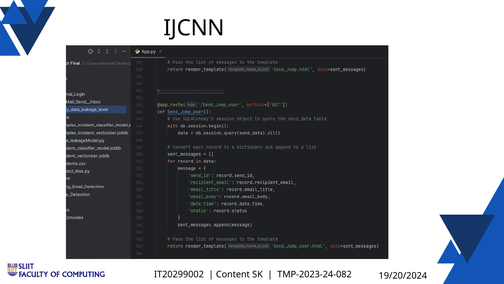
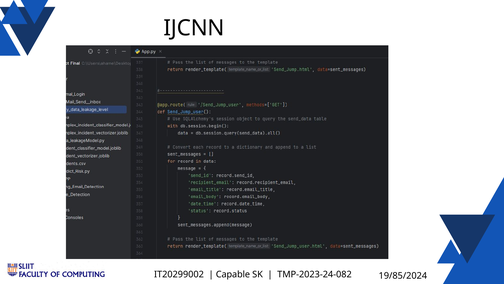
Content: Content -> Capable (233, 274)
19/20/2024: 19/20/2024 -> 19/85/2024 (403, 275)
